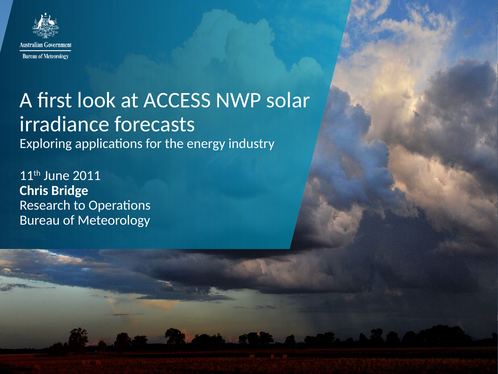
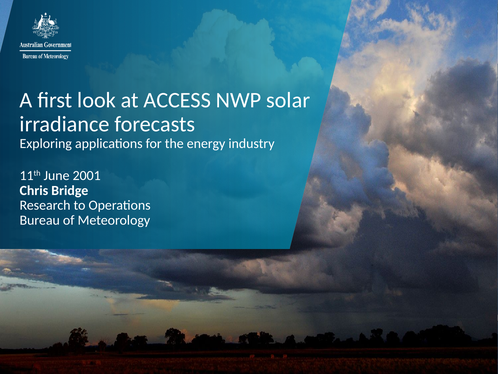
2011: 2011 -> 2001 (87, 175)
